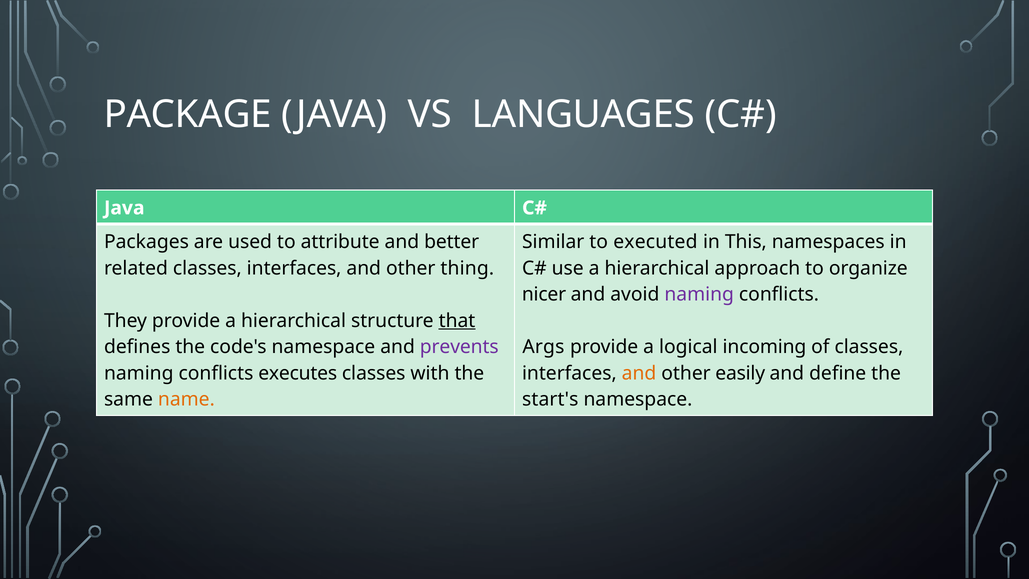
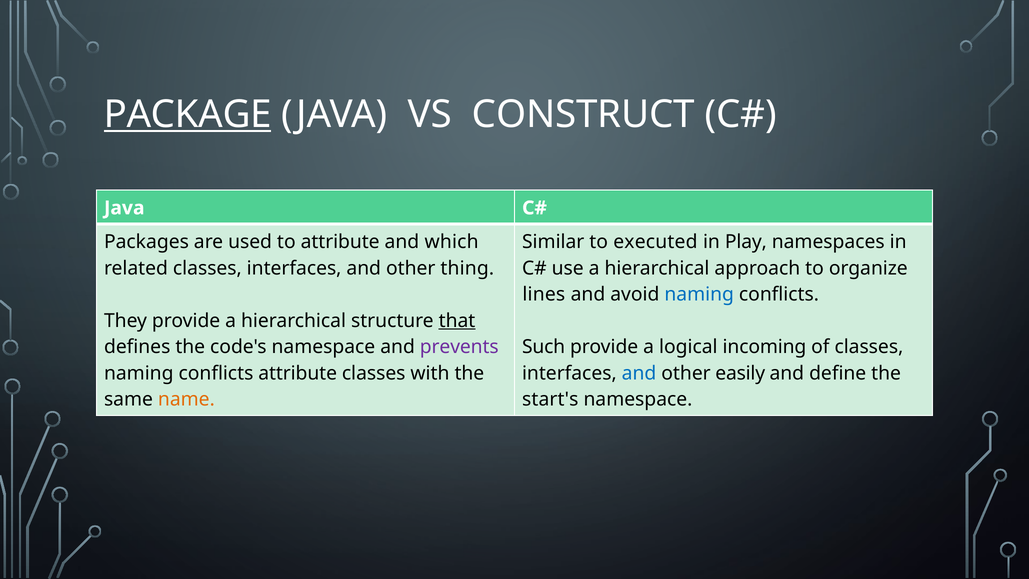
PACKAGE underline: none -> present (188, 114)
LANGUAGES: LANGUAGES -> CONSTRUCT (583, 114)
better: better -> which (452, 242)
This: This -> Play (746, 242)
nicer: nicer -> lines (544, 294)
naming colour: purple -> blue (699, 294)
Args: Args -> Such (544, 347)
conflicts executes: executes -> attribute (298, 373)
and colour: orange -> blue (639, 373)
